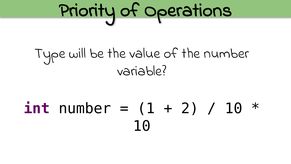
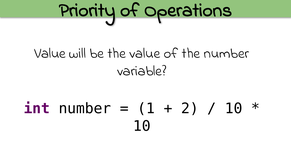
Type: Type -> Value (50, 53)
